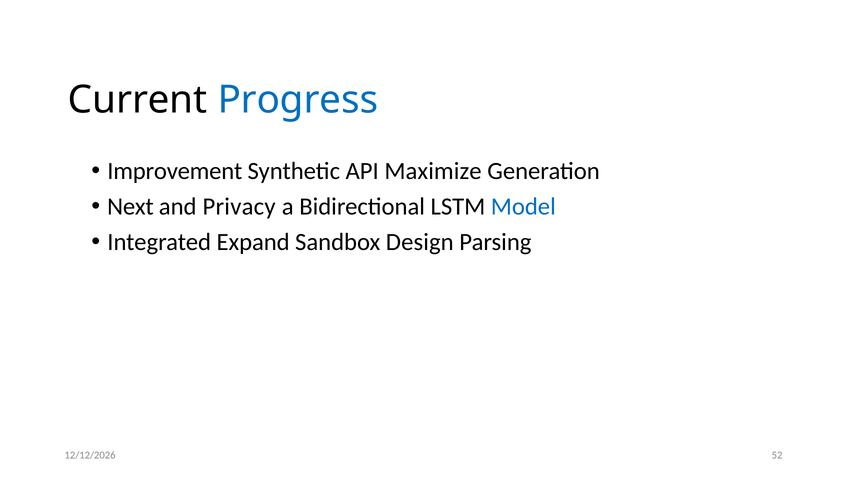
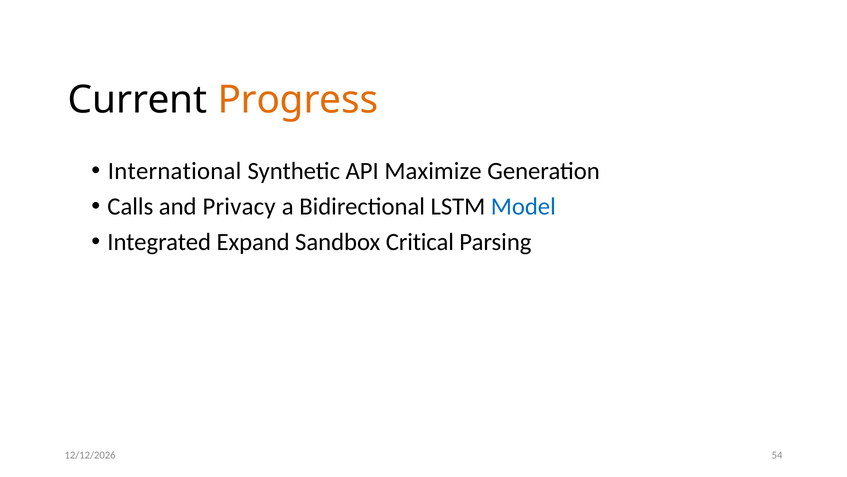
Progress colour: blue -> orange (298, 100)
Improvement: Improvement -> International (175, 171)
Next: Next -> Calls (130, 206)
Design: Design -> Critical (420, 242)
52: 52 -> 54 (777, 455)
